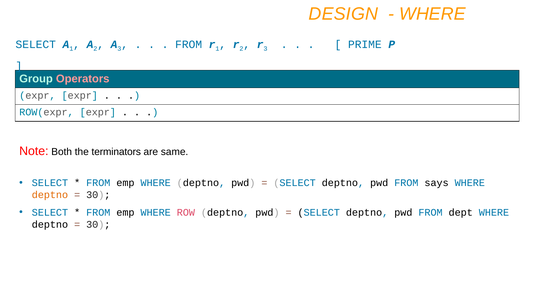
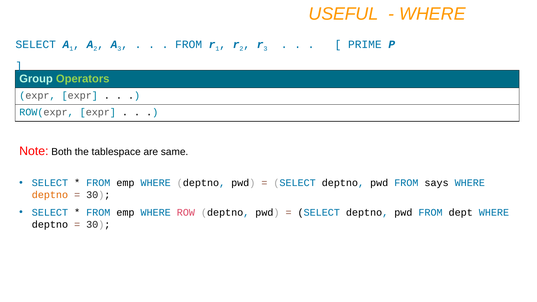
DESIGN: DESIGN -> USEFUL (343, 14)
Operators colour: pink -> light green (83, 79)
terminators: terminators -> tablespace (116, 152)
